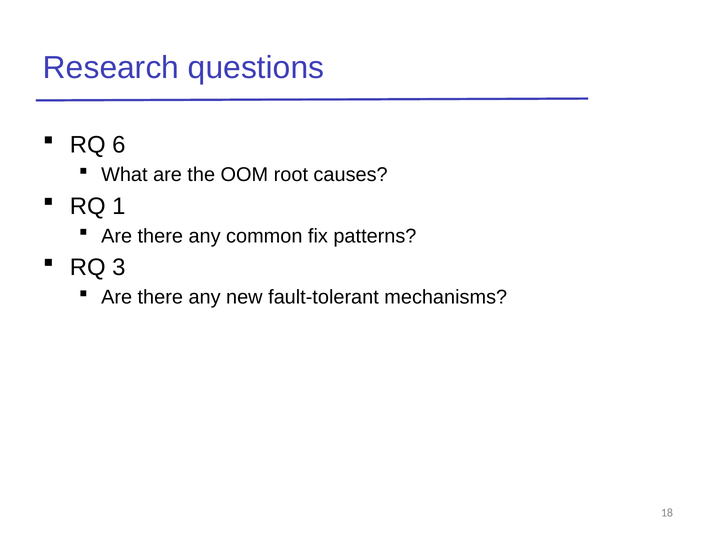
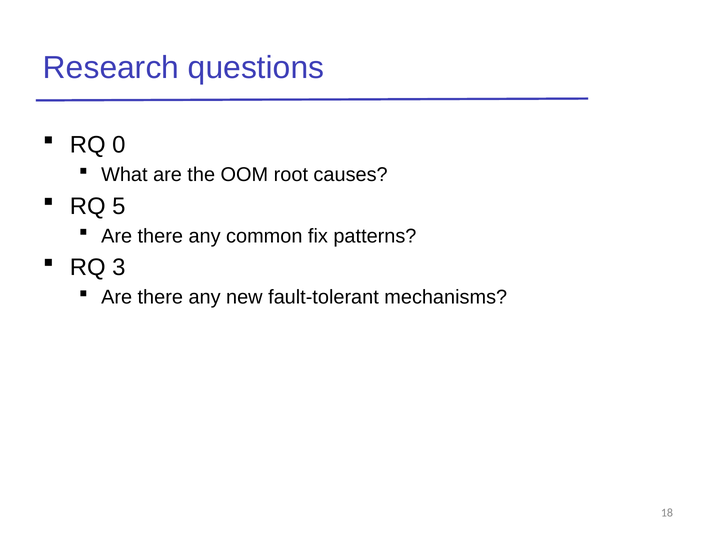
6: 6 -> 0 (119, 145)
1: 1 -> 5 (119, 206)
